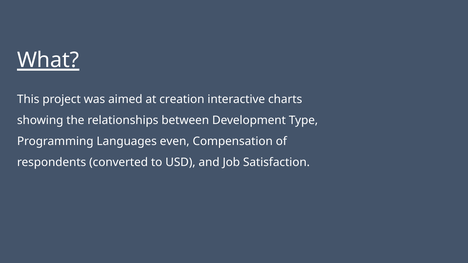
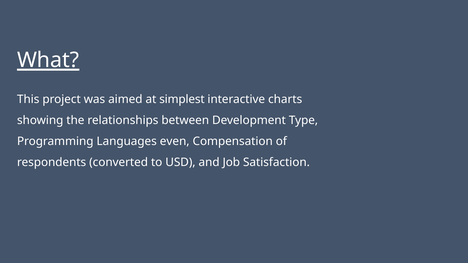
creation: creation -> simplest (182, 99)
